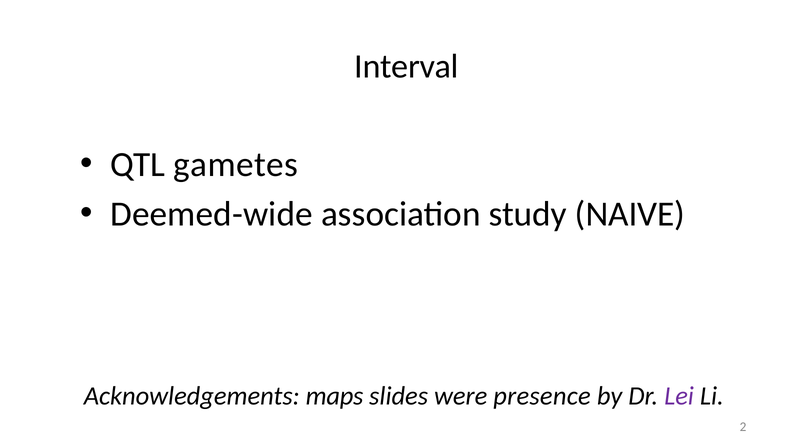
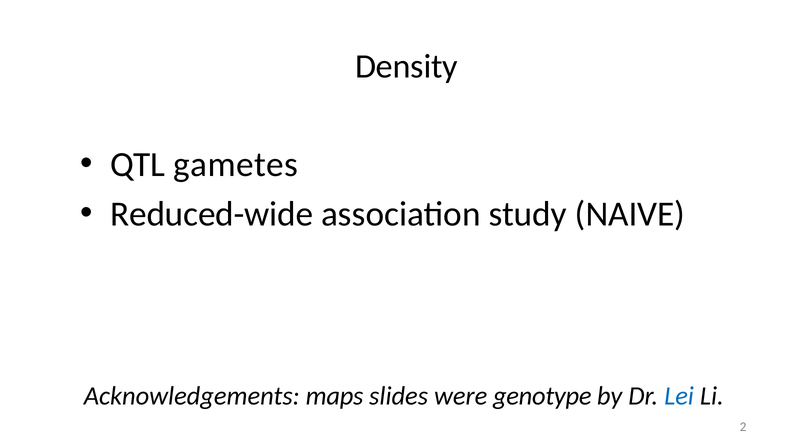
Interval: Interval -> Density (406, 67)
Deemed-wide: Deemed-wide -> Reduced-wide (212, 214)
presence: presence -> genotype (542, 395)
Lei colour: purple -> blue (679, 395)
